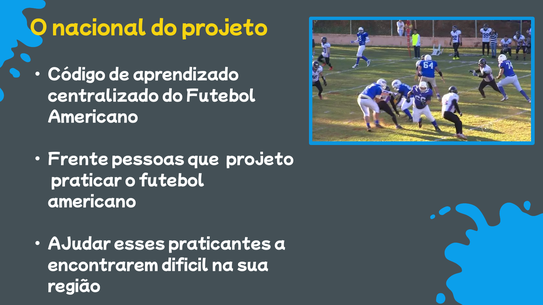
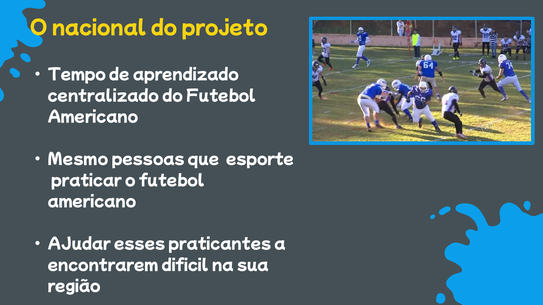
Código: Código -> Tempo (77, 75)
Frente: Frente -> Mesmo (78, 159)
que projeto: projeto -> esporte (260, 159)
